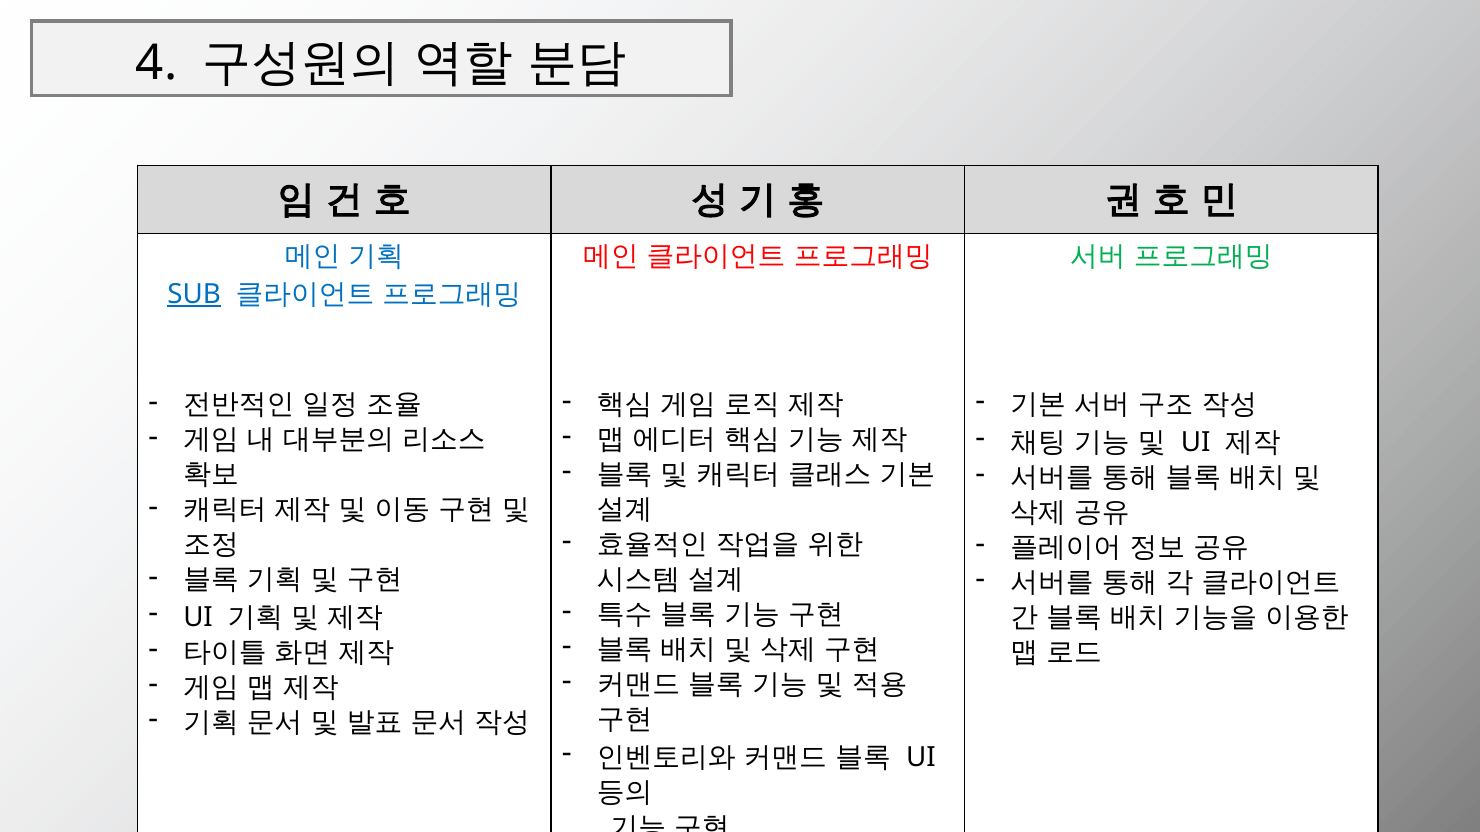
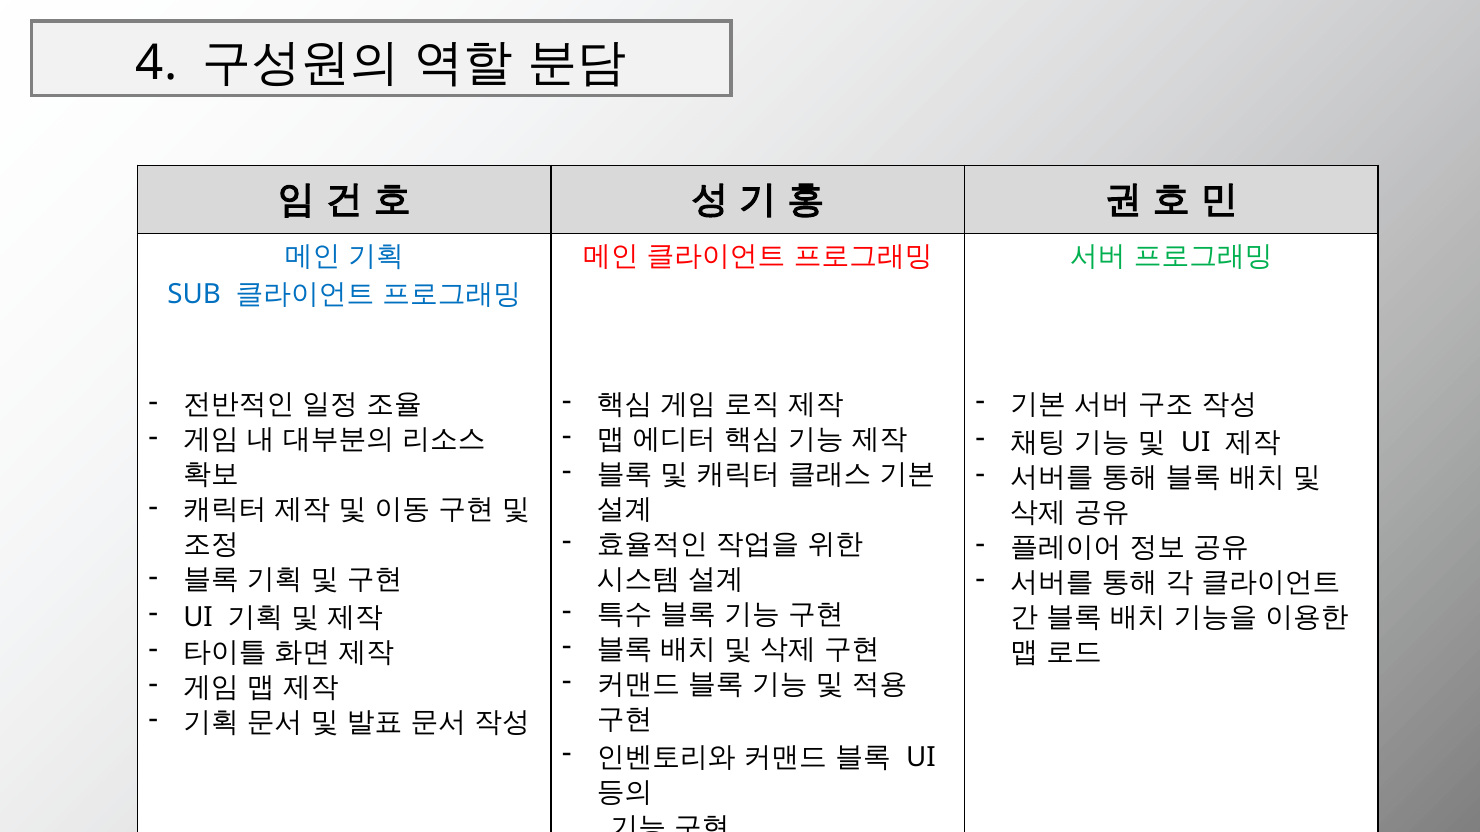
SUB underline: present -> none (194, 294)
